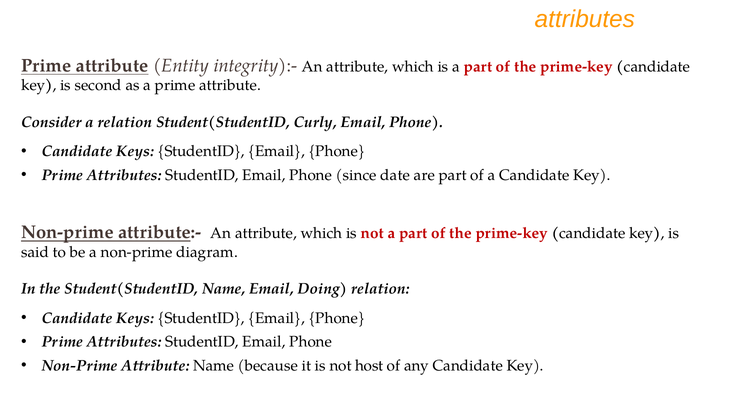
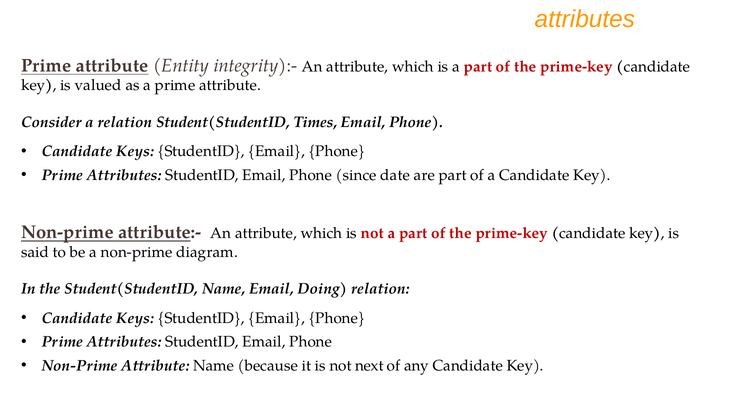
second: second -> valued (98, 85)
Curly: Curly -> Times (316, 122)
host: host -> next (369, 365)
